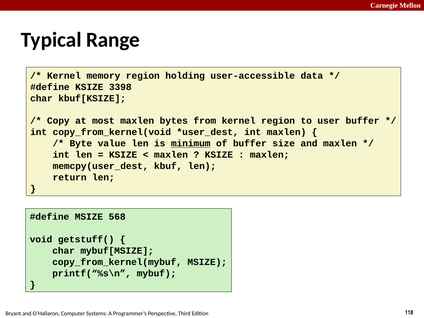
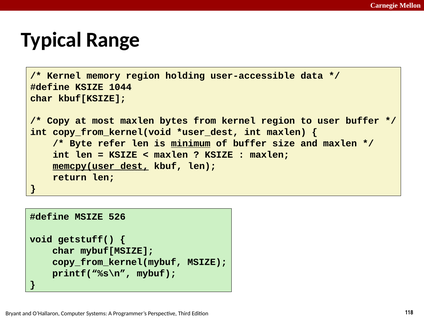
3398: 3398 -> 1044 (120, 87)
value: value -> refer (112, 143)
memcpy(user_dest underline: none -> present (101, 166)
568: 568 -> 526 (117, 217)
